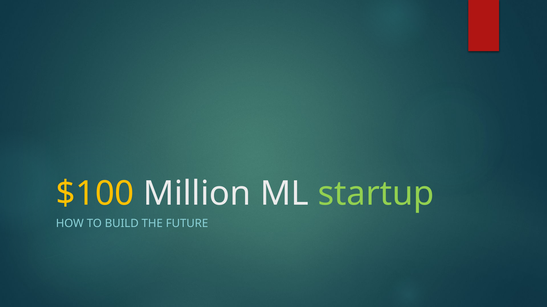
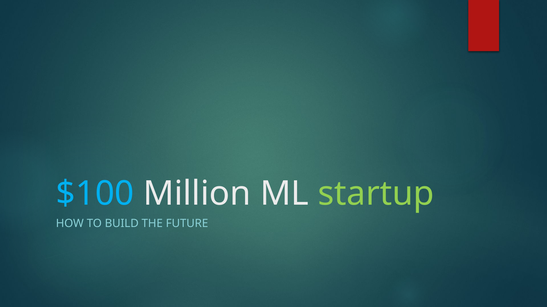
$100 colour: yellow -> light blue (95, 194)
